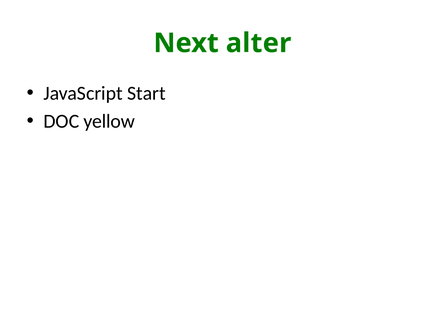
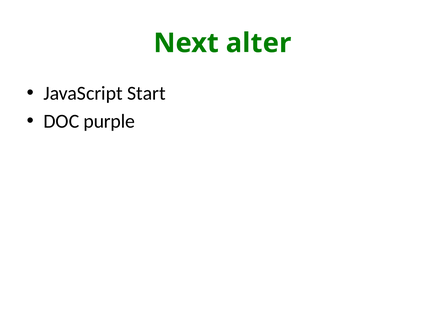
yellow: yellow -> purple (109, 121)
